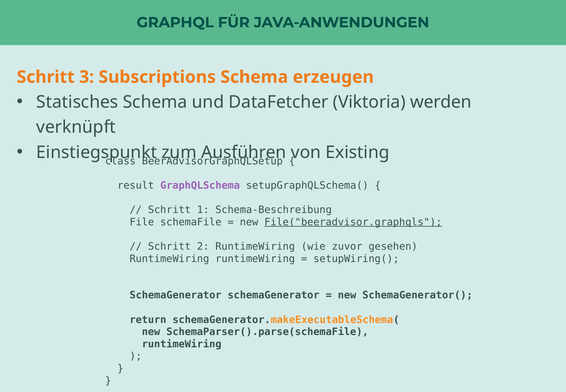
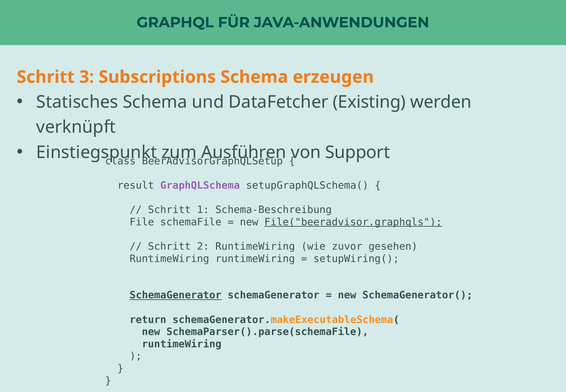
Viktoria: Viktoria -> Existing (369, 102)
Existing: Existing -> Support (358, 152)
SchemaGenerator underline: none -> present (176, 295)
